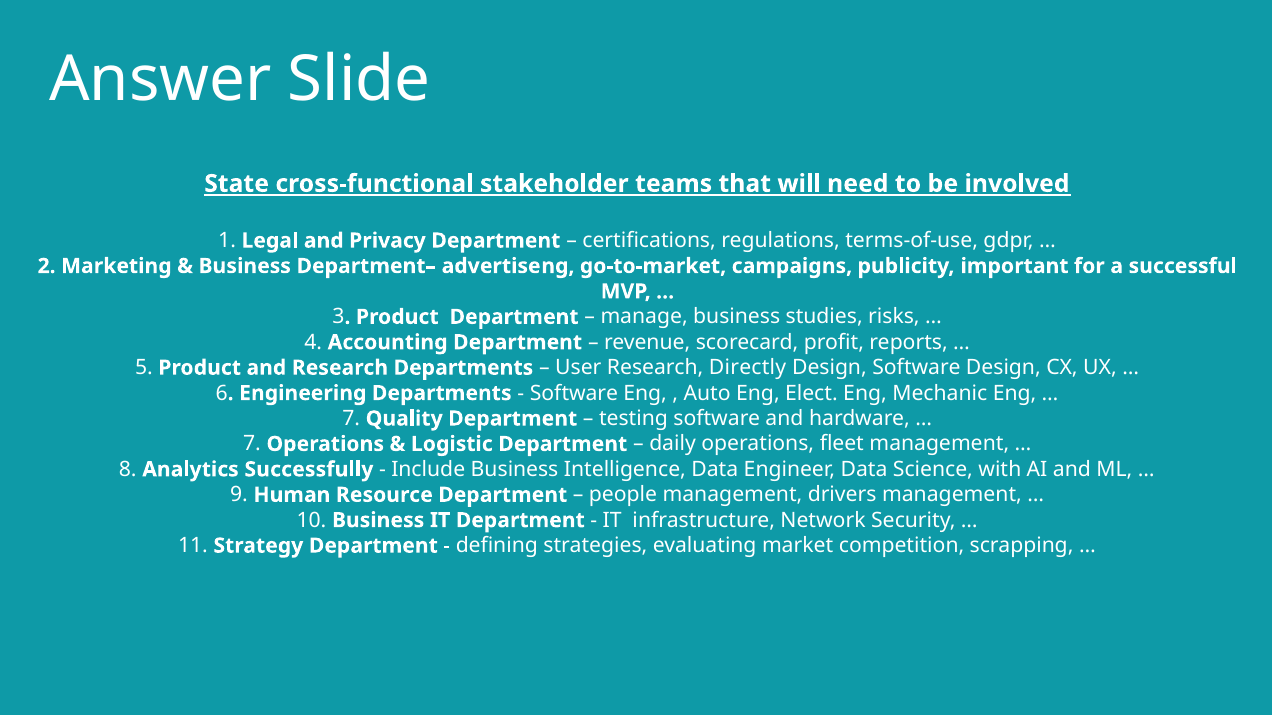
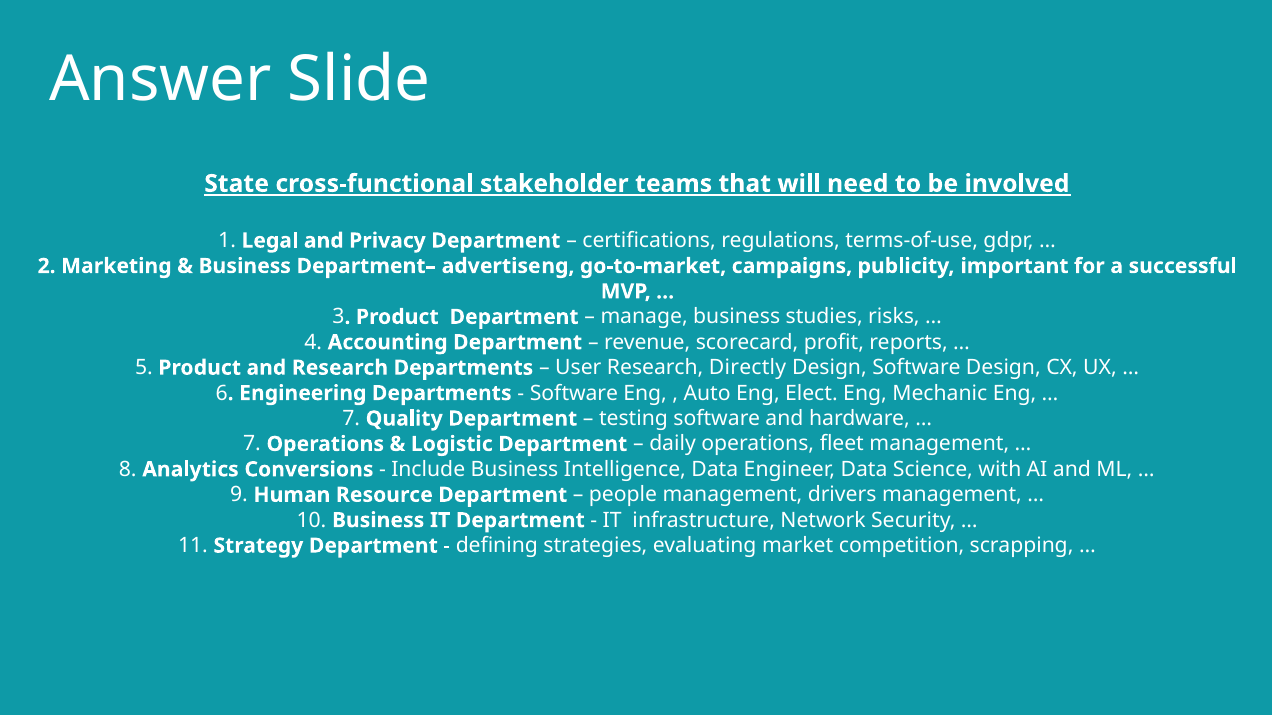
Successfully: Successfully -> Conversions (309, 470)
